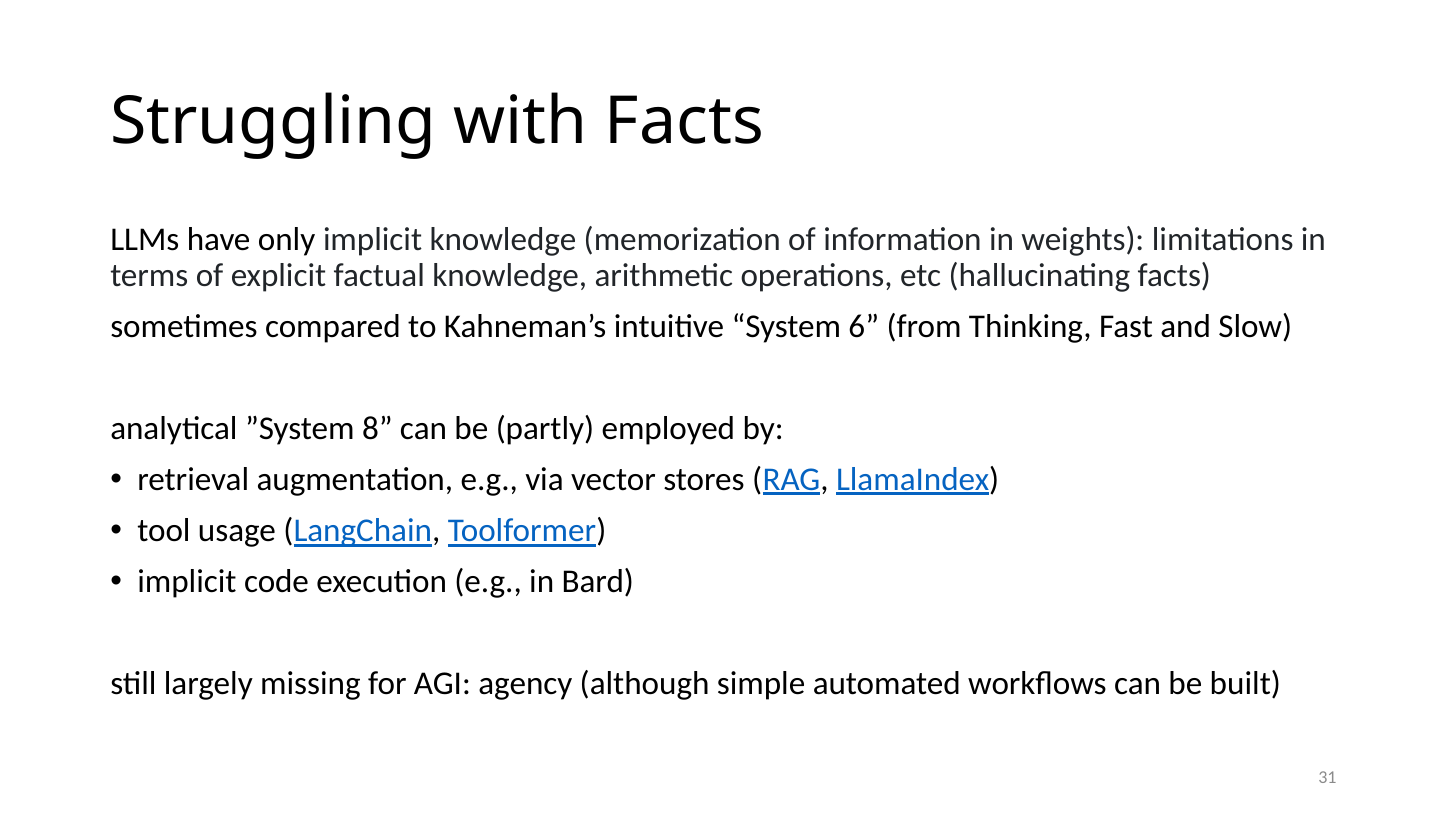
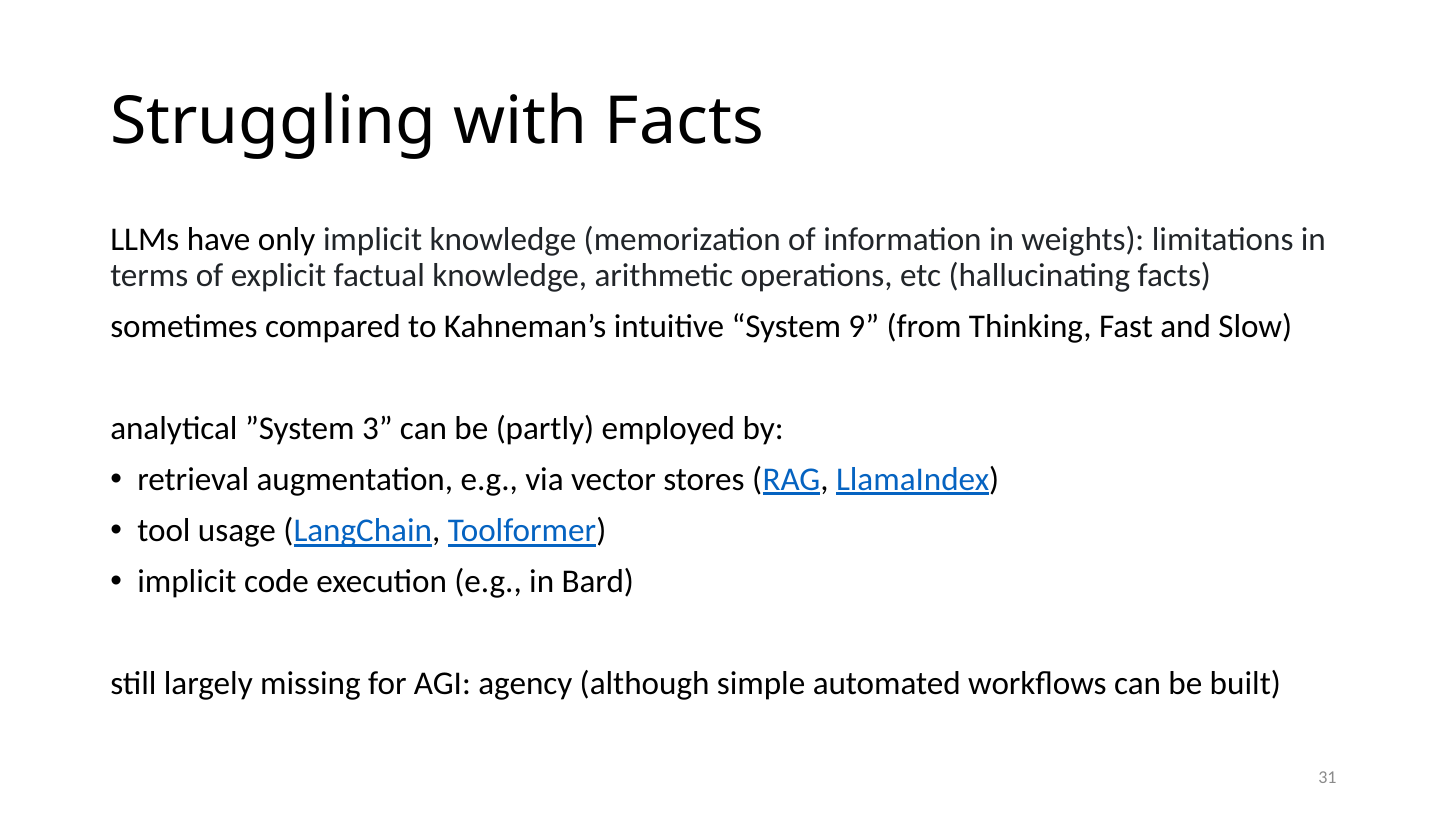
6: 6 -> 9 (864, 326)
8: 8 -> 3 (377, 428)
